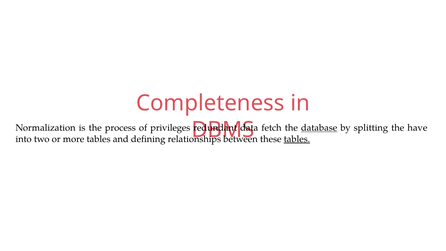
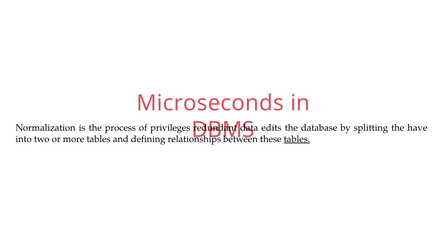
Completeness: Completeness -> Microseconds (210, 103)
fetch: fetch -> edits (271, 128)
database underline: present -> none (319, 128)
